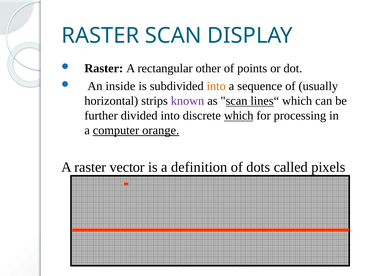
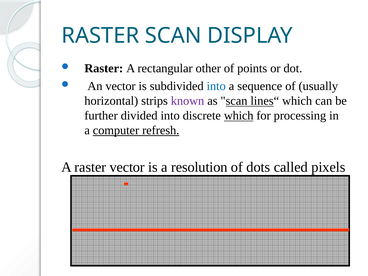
An inside: inside -> vector (121, 86)
into colour: orange -> blue (216, 86)
orange: orange -> refresh (161, 130)
definition: definition -> resolution (199, 167)
